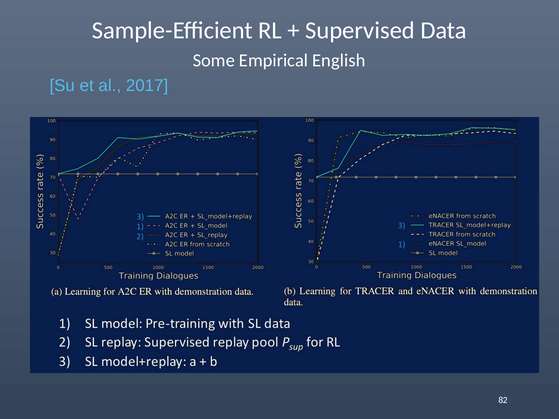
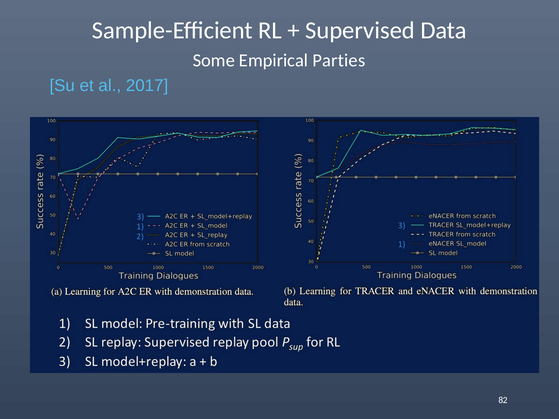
English: English -> Parties (339, 61)
